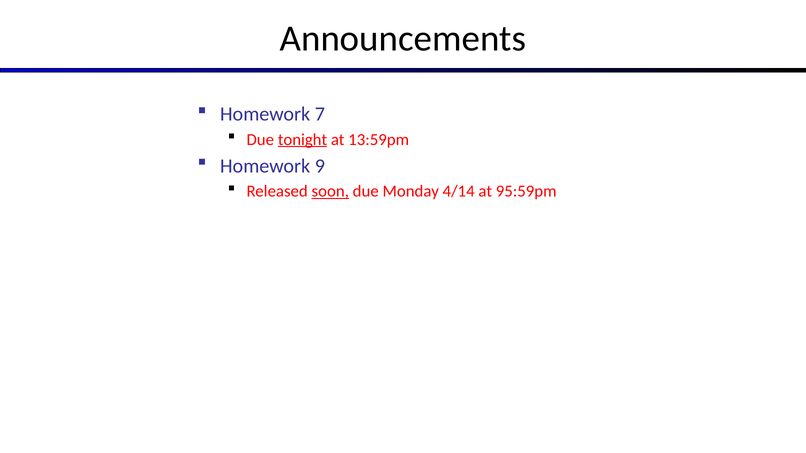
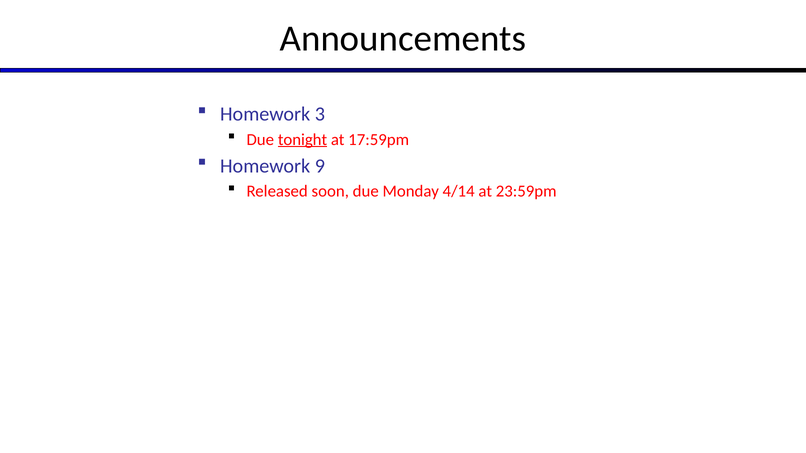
7: 7 -> 3 (320, 114)
13:59pm: 13:59pm -> 17:59pm (379, 140)
soon underline: present -> none (330, 191)
95:59pm: 95:59pm -> 23:59pm (526, 191)
